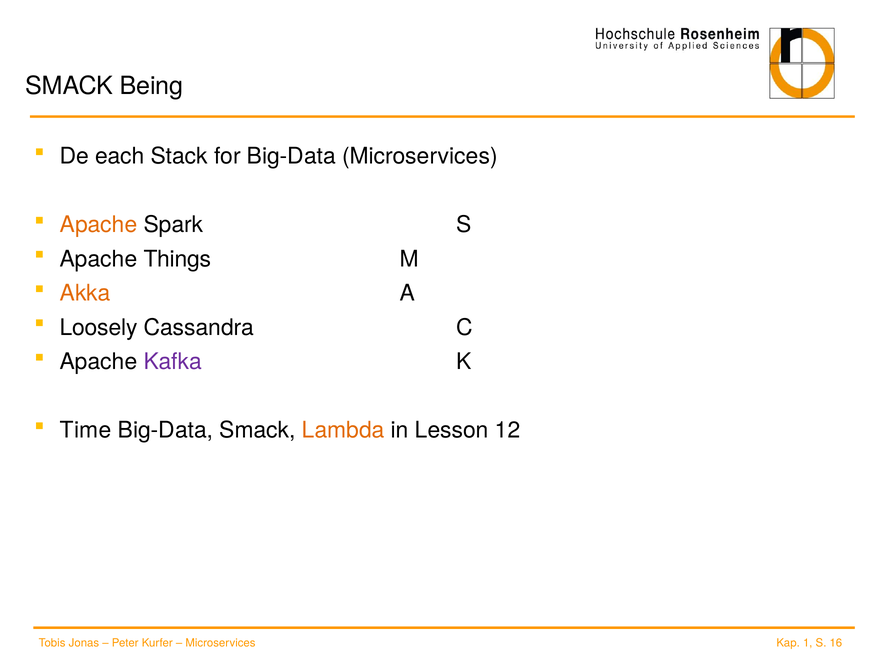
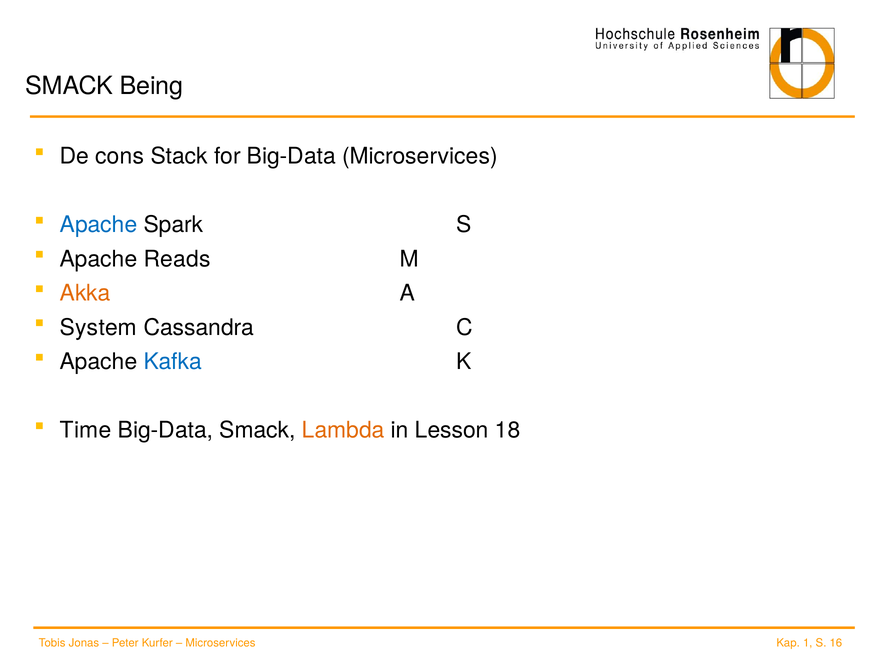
each: each -> cons (120, 156)
Apache colour: orange -> blue (99, 225)
Things: Things -> Reads (177, 259)
Loosely: Loosely -> System (98, 327)
Kafka colour: purple -> blue (173, 361)
12: 12 -> 18 (508, 430)
